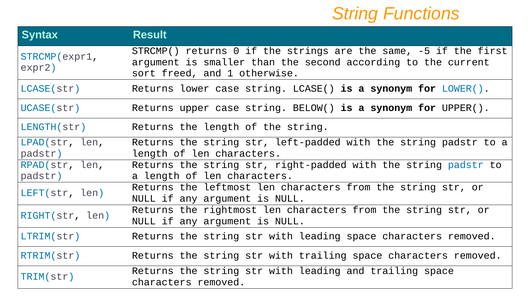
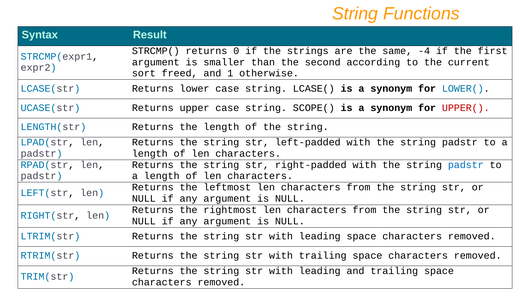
-5: -5 -> -4 (424, 51)
BELOW(: BELOW( -> SCOPE( (314, 108)
UPPER( colour: black -> red (466, 108)
